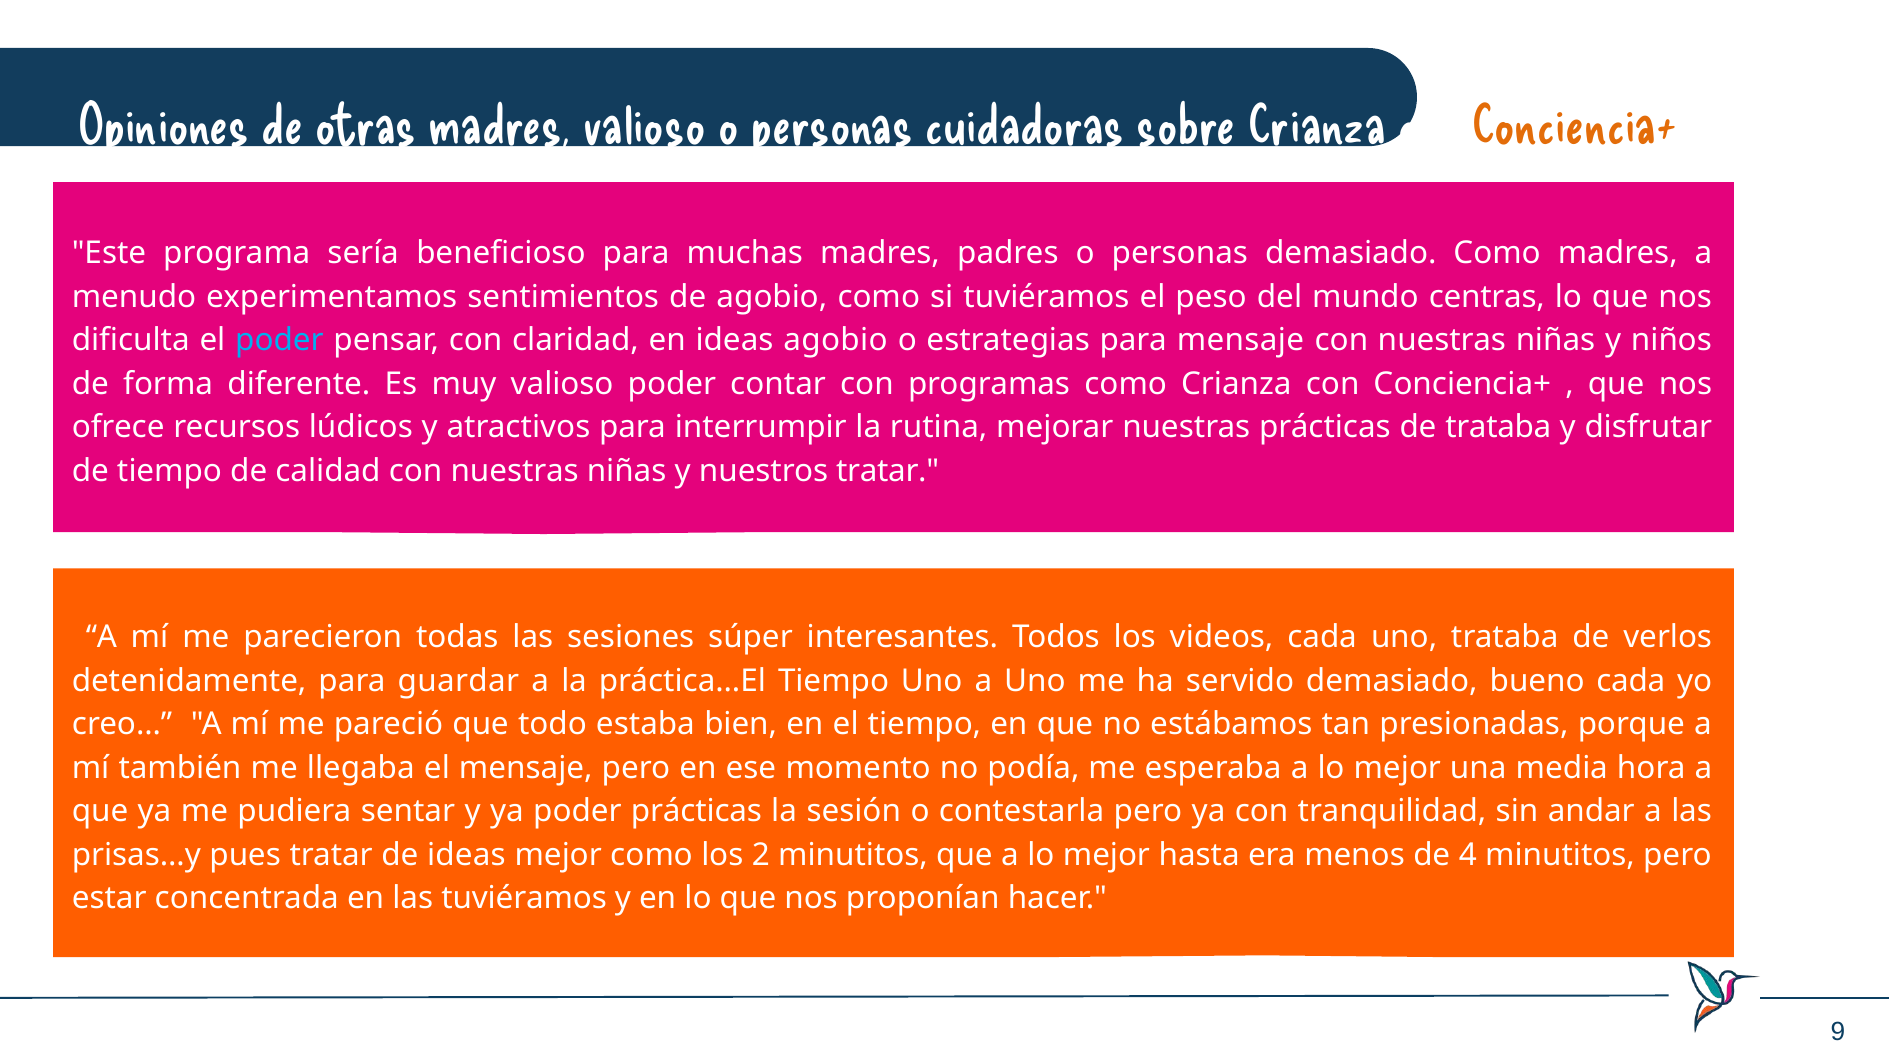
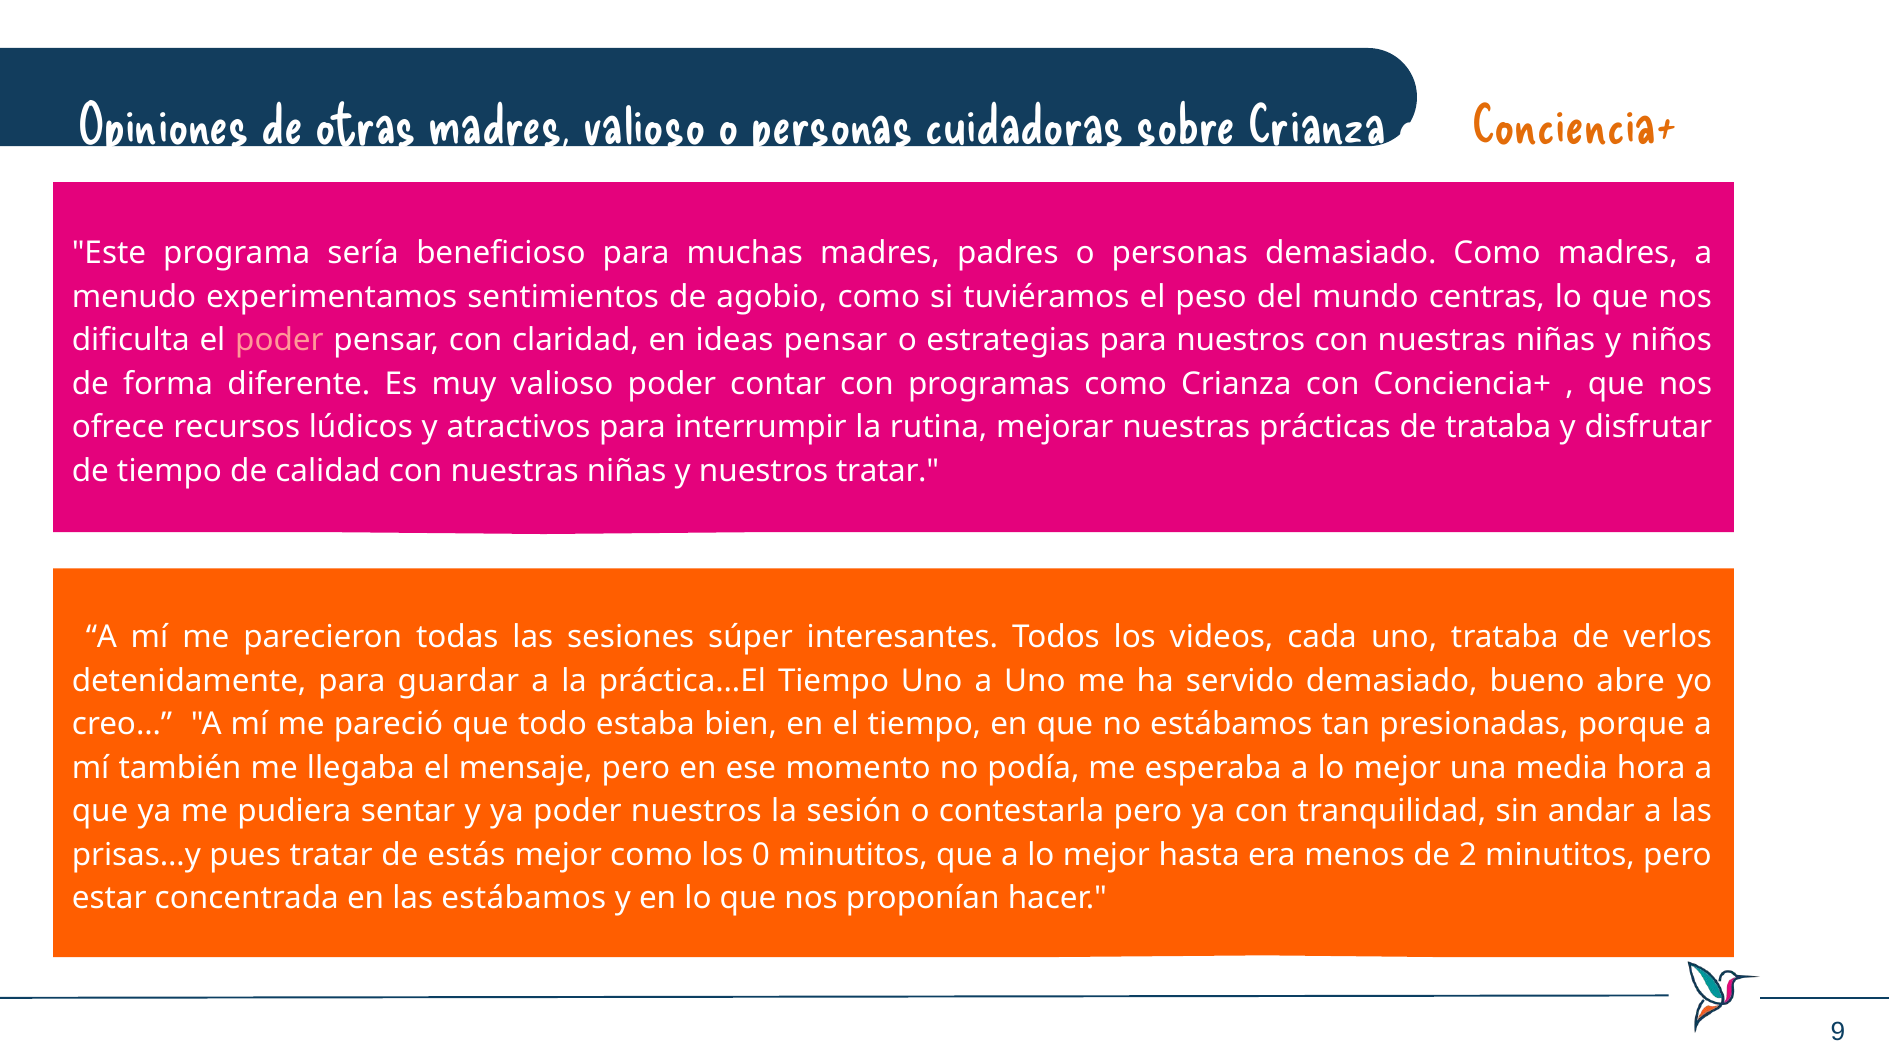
poder colour: light blue -> pink (279, 340)
ideas agobio: agobio -> pensar (835, 340)
para mensaje: mensaje -> nuestros (1241, 340)
bueno cada: cada -> abre (1631, 681)
poder prácticas: prácticas -> nuestros (696, 811)
de ideas: ideas -> estás (466, 854)
2: 2 -> 0 (761, 854)
4: 4 -> 2 (1468, 854)
las tuviéramos: tuviéramos -> estábamos (524, 898)
